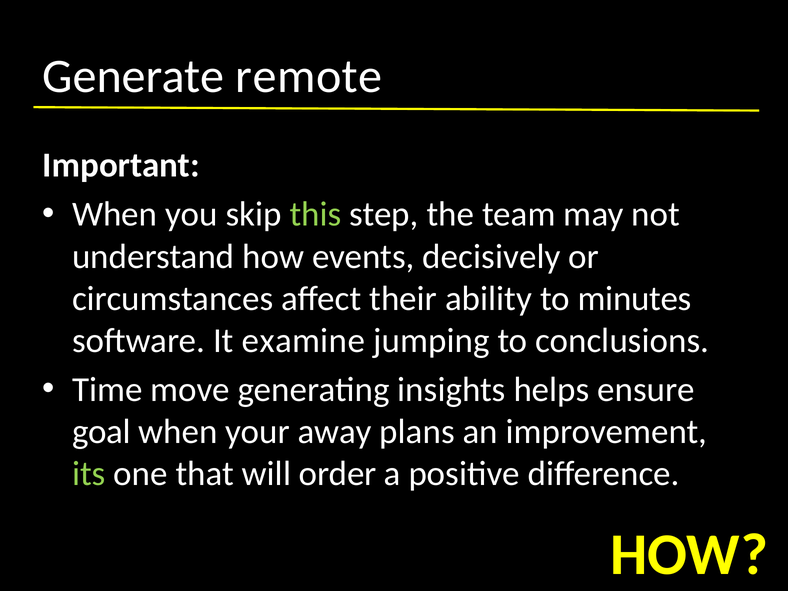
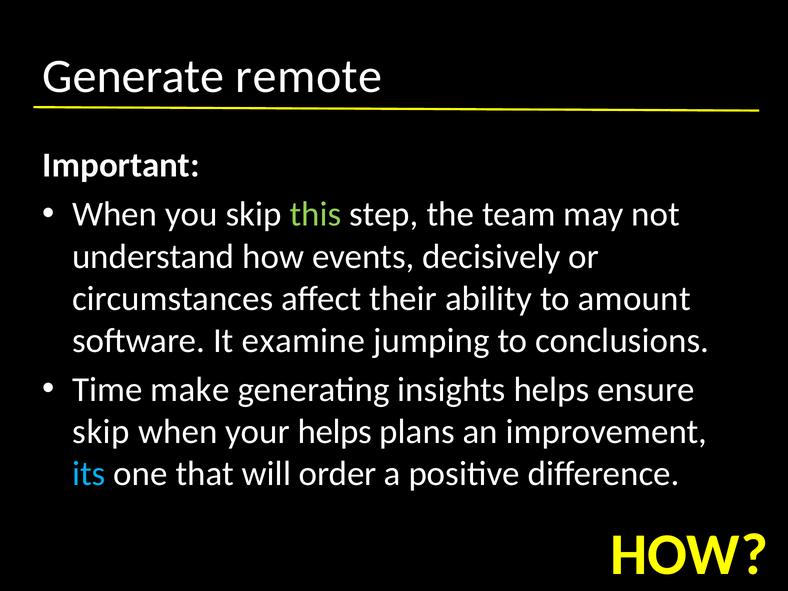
minutes: minutes -> amount (634, 299)
move: move -> make (190, 390)
goal: goal -> skip (101, 432)
your away: away -> helps (335, 432)
its colour: light green -> light blue (89, 474)
